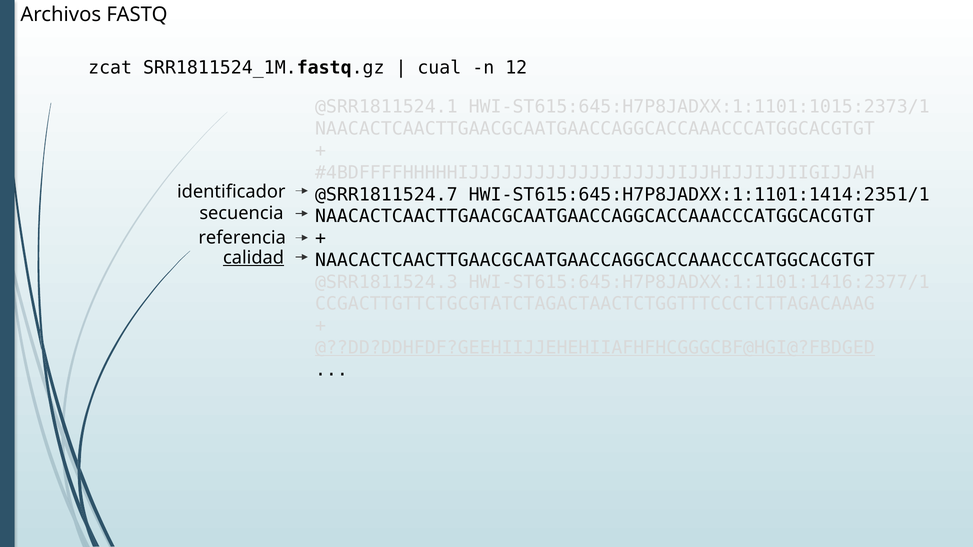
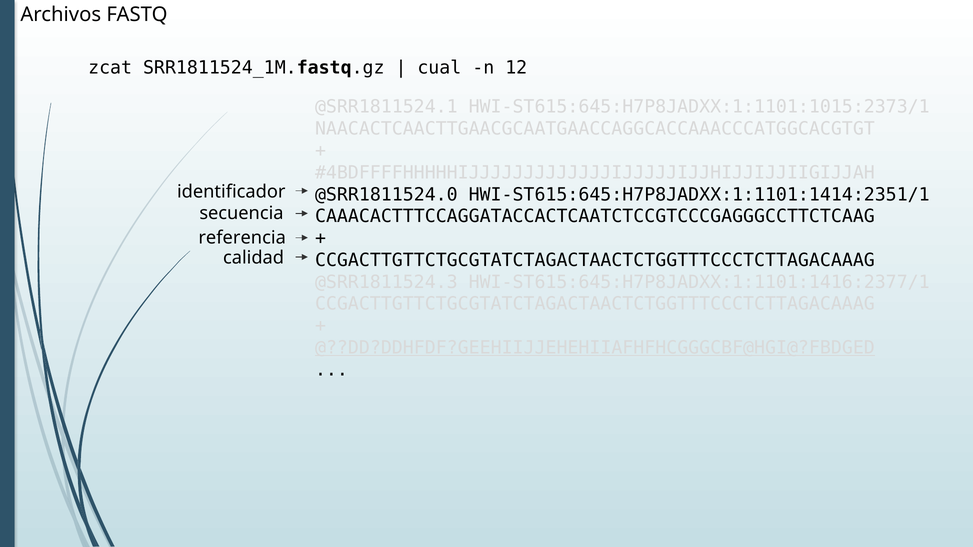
@SRR1811524.7: @SRR1811524.7 -> @SRR1811524.0 (386, 195)
NAACACTCAACTTGAACGCAATGAACCAGGCACCAAACCCATGGCACGTGT: NAACACTCAACTTGAACGCAATGAACCAGGCACCAAACCCATGGCACGTGT -> CAAACACTTTCCAGGATACCACTCAATCTCCGTCCCGAGGGCCTTCTCAAG (595, 216)
NAACACTCAACTTGAACGCAATGAACCAGGCACCAAACCCATGGCACGTGT: NAACACTCAACTTGAACGCAATGAACCAGGCACCAAACCCATGGCACGTGT -> CCGACTTGTTCTGCGTATCTAGACTAACTCTGGTTTCCCTCTTAGACAAAG (595, 260)
calidad underline: present -> none (254, 258)
